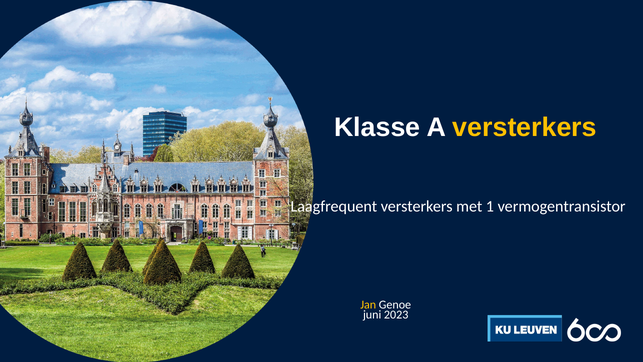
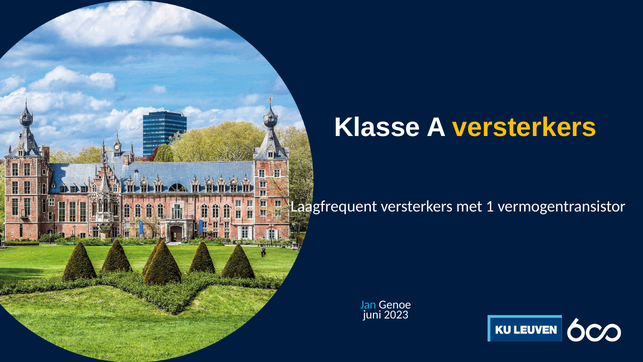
Jan colour: yellow -> light blue (368, 305)
